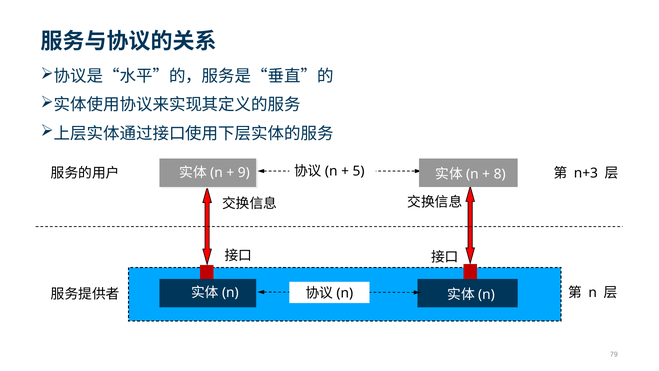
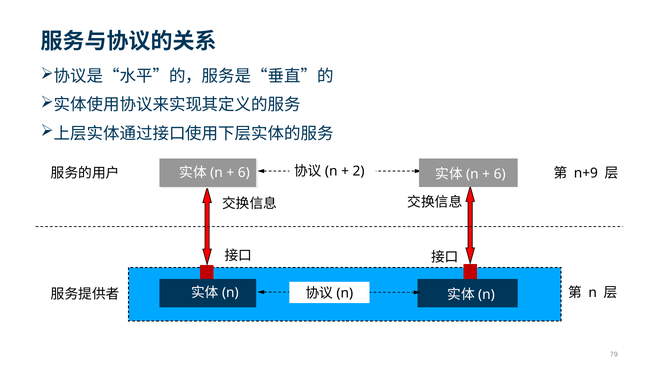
5: 5 -> 2 (359, 171)
9: 9 -> 6 (244, 173)
n+3: n+3 -> n+9 (586, 173)
8: 8 -> 6 (500, 174)
